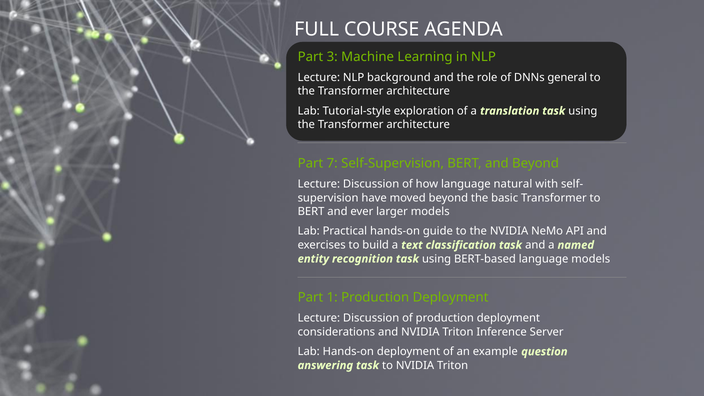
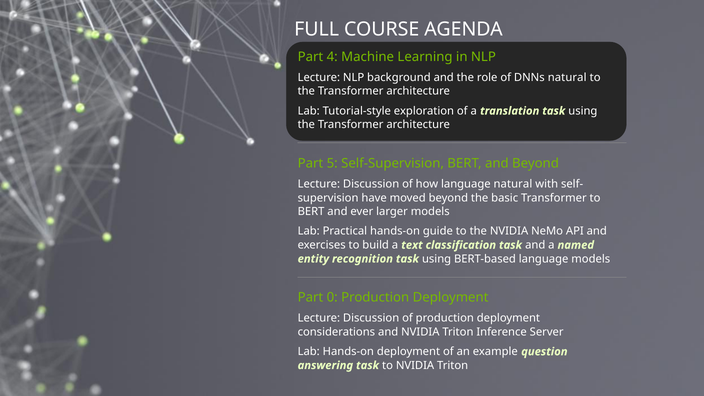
3: 3 -> 4 (332, 57)
DNNs general: general -> natural (567, 77)
7: 7 -> 5 (332, 163)
1: 1 -> 0 (332, 297)
